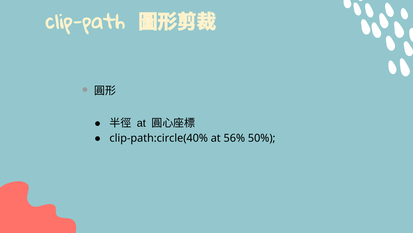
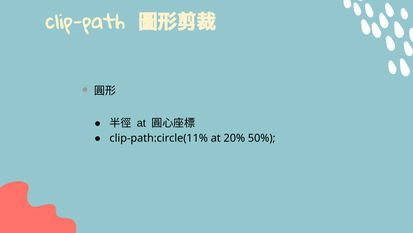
clip-path:circle(40%: clip-path:circle(40% -> clip-path:circle(11% (159, 138)
56%: 56% -> 20% (234, 138)
